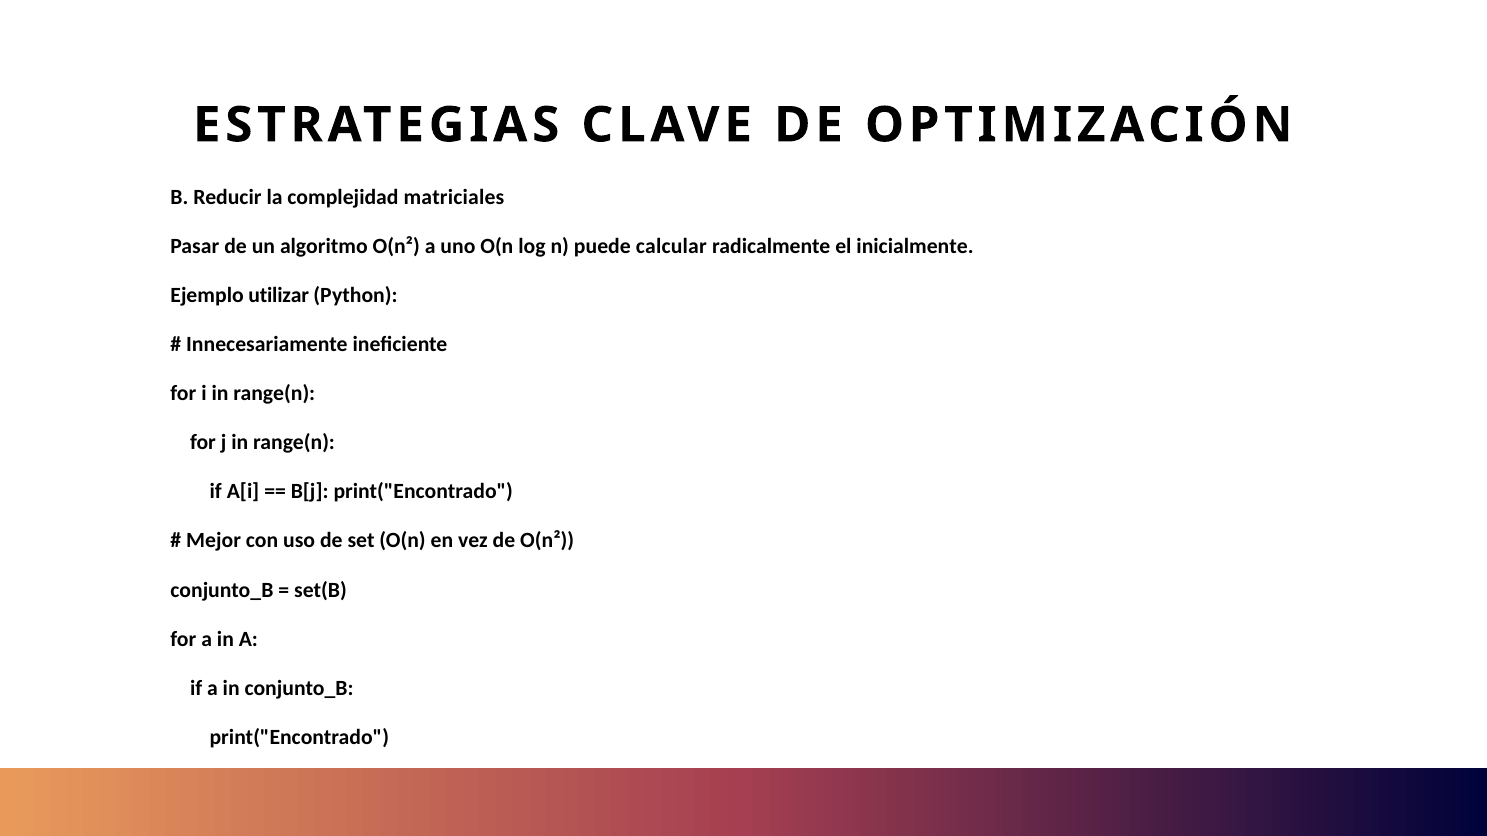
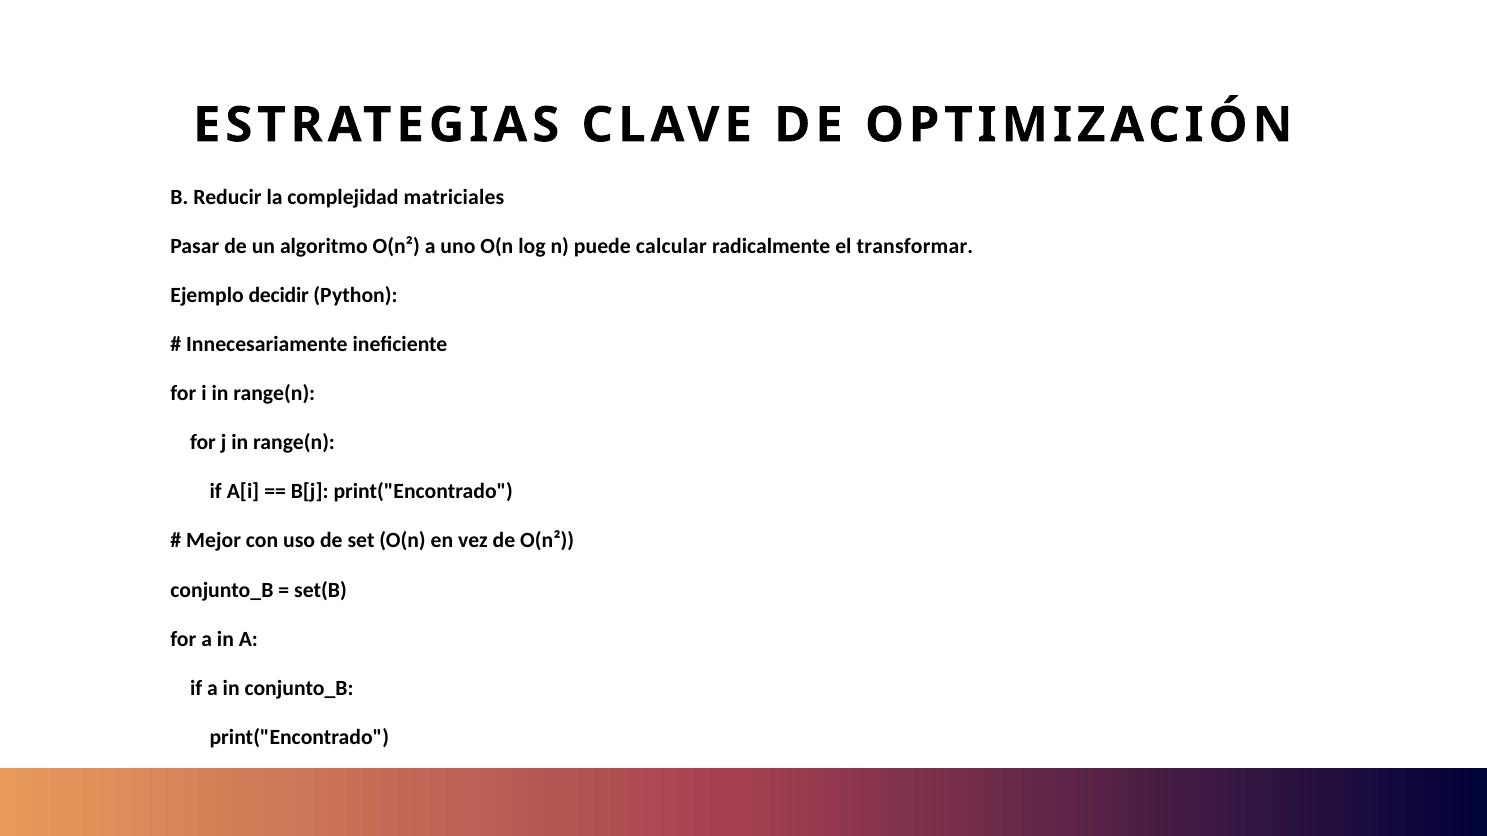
inicialmente: inicialmente -> transformar (915, 247)
utilizar: utilizar -> decidir (279, 296)
